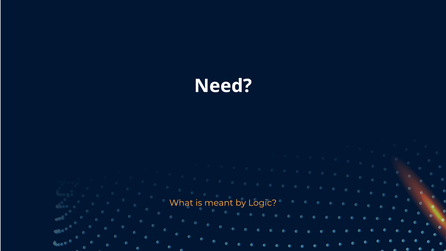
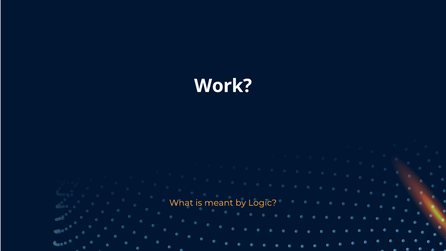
Need: Need -> Work (223, 86)
